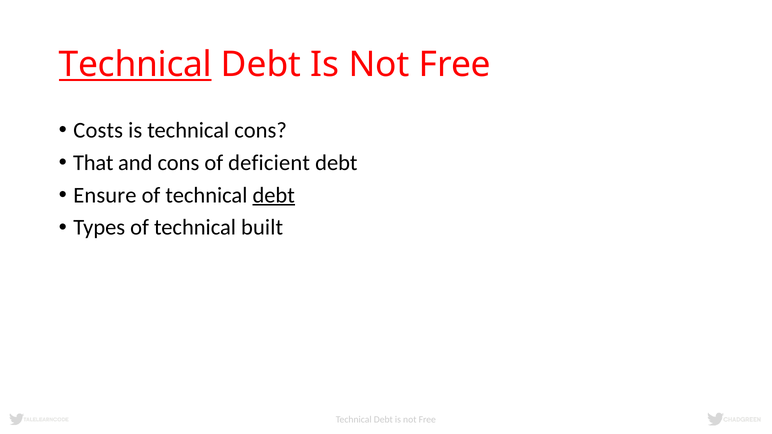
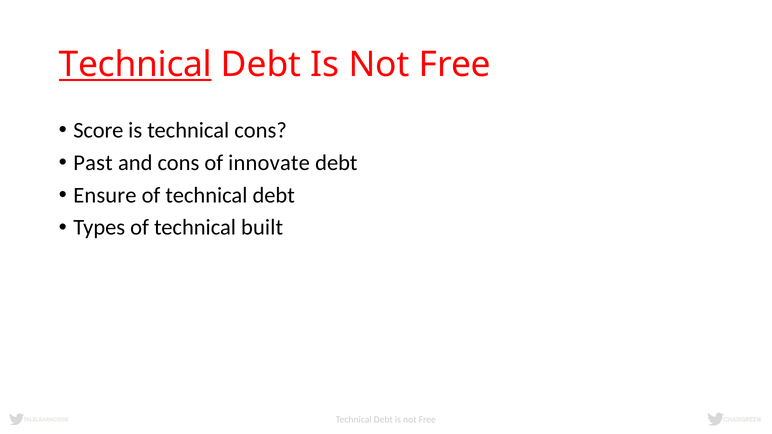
Costs: Costs -> Score (98, 131)
That: That -> Past (93, 163)
deficient: deficient -> innovate (269, 163)
debt underline: present -> none (274, 195)
